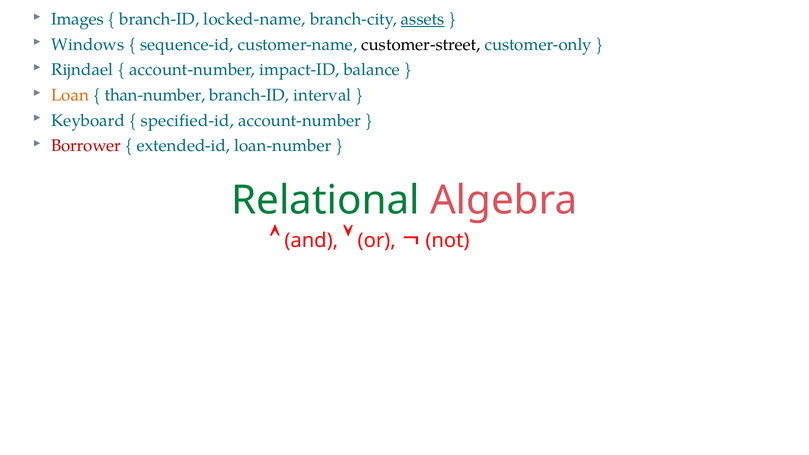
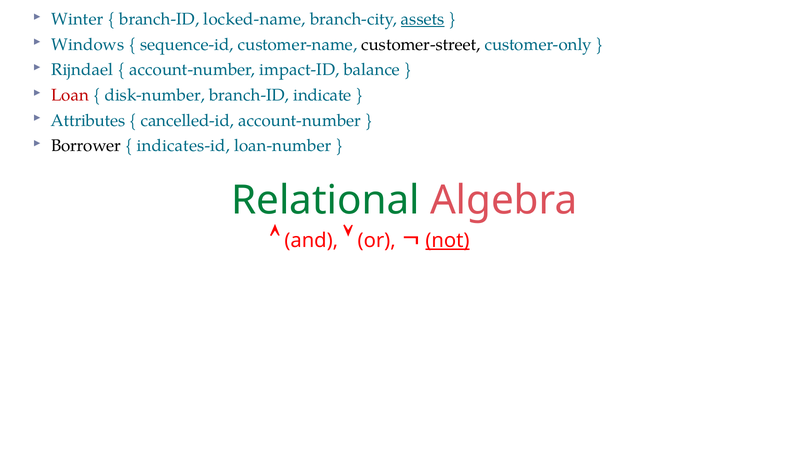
Images: Images -> Winter (77, 19)
Loan colour: orange -> red (70, 95)
than-number: than-number -> disk-number (155, 95)
interval: interval -> indicate (322, 95)
Keyboard: Keyboard -> Attributes (88, 121)
specified-id: specified-id -> cancelled-id (187, 121)
Borrower colour: red -> black (86, 146)
extended-id: extended-id -> indicates-id (183, 146)
not underline: none -> present (448, 241)
